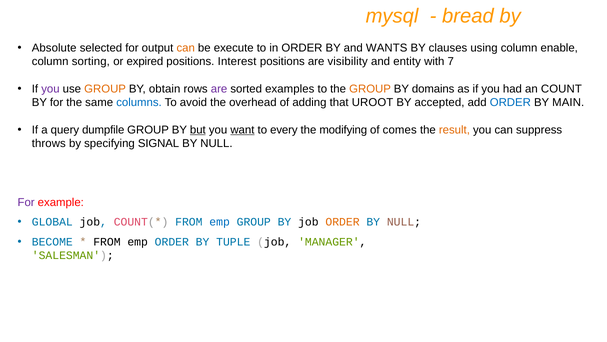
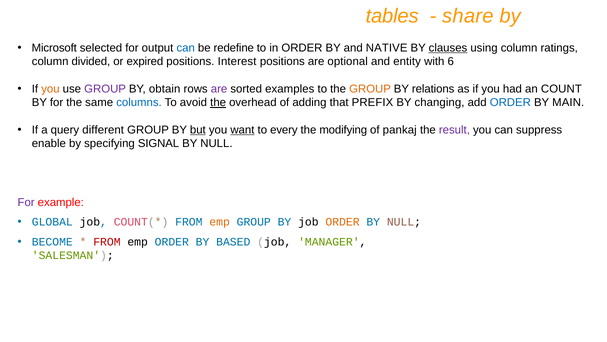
mysql: mysql -> tables (392, 16)
bread: bread -> share (468, 16)
Absolute: Absolute -> Microsoft (54, 48)
can colour: orange -> blue (186, 48)
execute: execute -> redefine (234, 48)
WANTS: WANTS -> NATIVE (387, 48)
clauses underline: none -> present (448, 48)
enable: enable -> ratings (559, 48)
sorting: sorting -> divided (91, 61)
visibility: visibility -> optional (348, 61)
7: 7 -> 6 (451, 61)
you colour: purple -> orange (50, 89)
GROUP colour: orange -> purple (105, 89)
domains: domains -> relations (433, 89)
the underline: none -> present (218, 102)
UROOT: UROOT -> PREFIX (373, 102)
accepted: accepted -> changing (439, 102)
dumpfile: dumpfile -> different (103, 130)
comes: comes -> pankaj (400, 130)
result colour: orange -> purple (454, 130)
throws: throws -> enable (49, 143)
emp colour: blue -> orange (220, 222)
FROM colour: black -> red (107, 242)
TUPLE: TUPLE -> BASED (233, 242)
